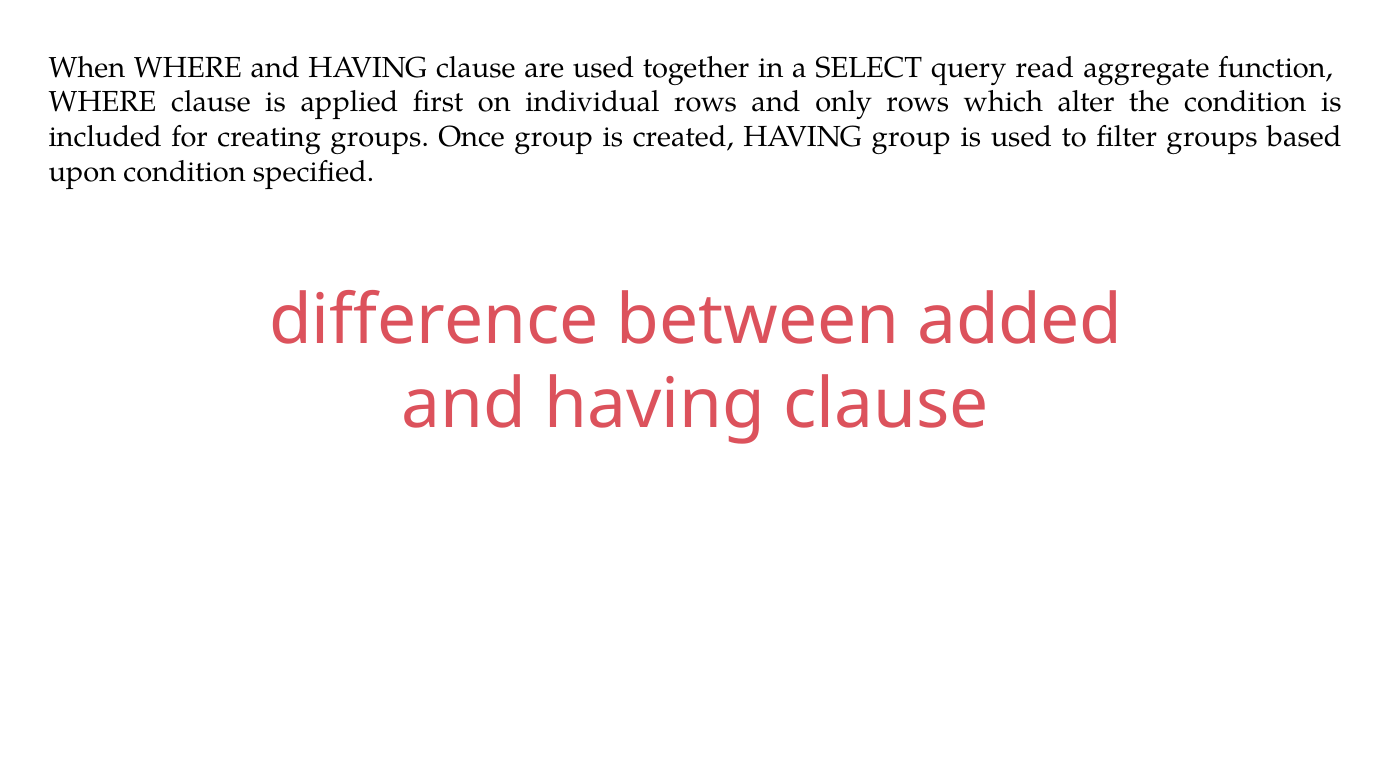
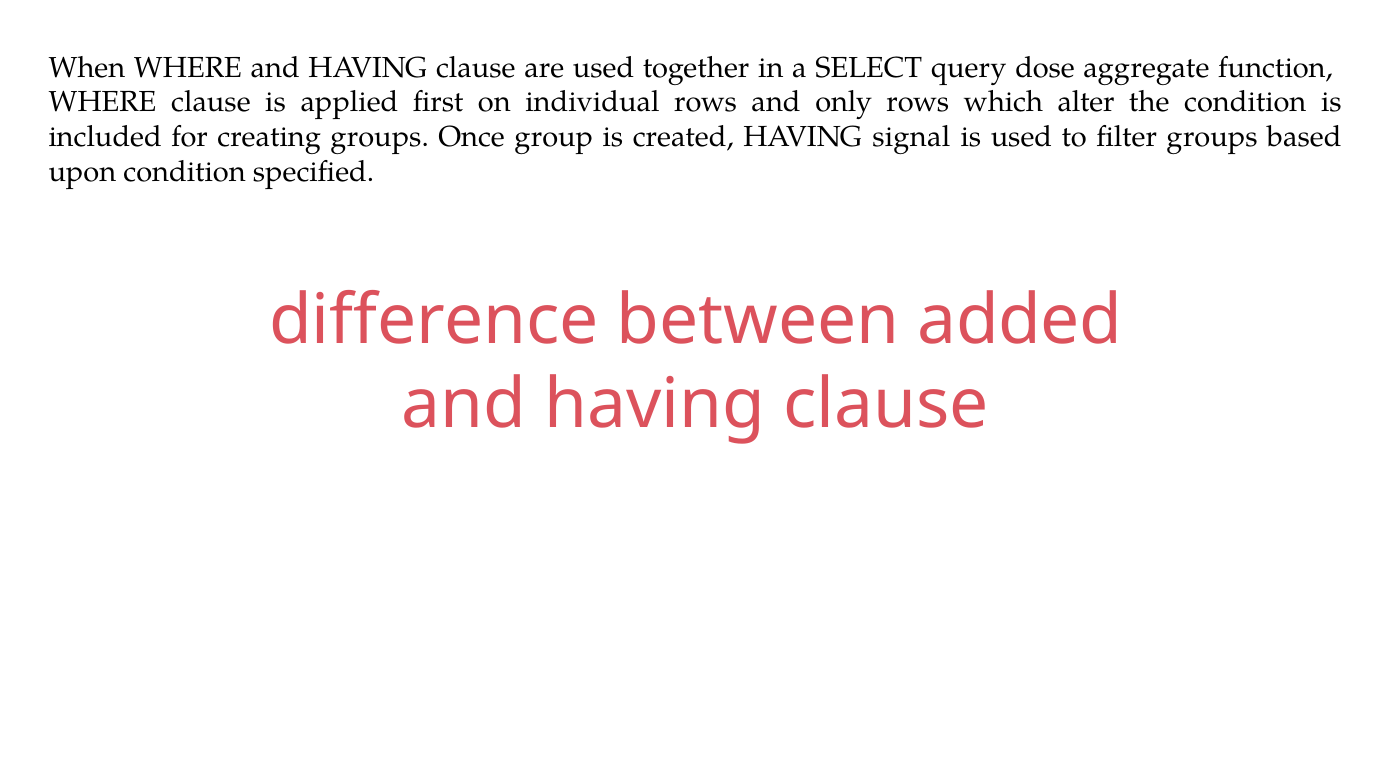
read: read -> dose (1045, 68)
HAVING group: group -> signal (911, 137)
